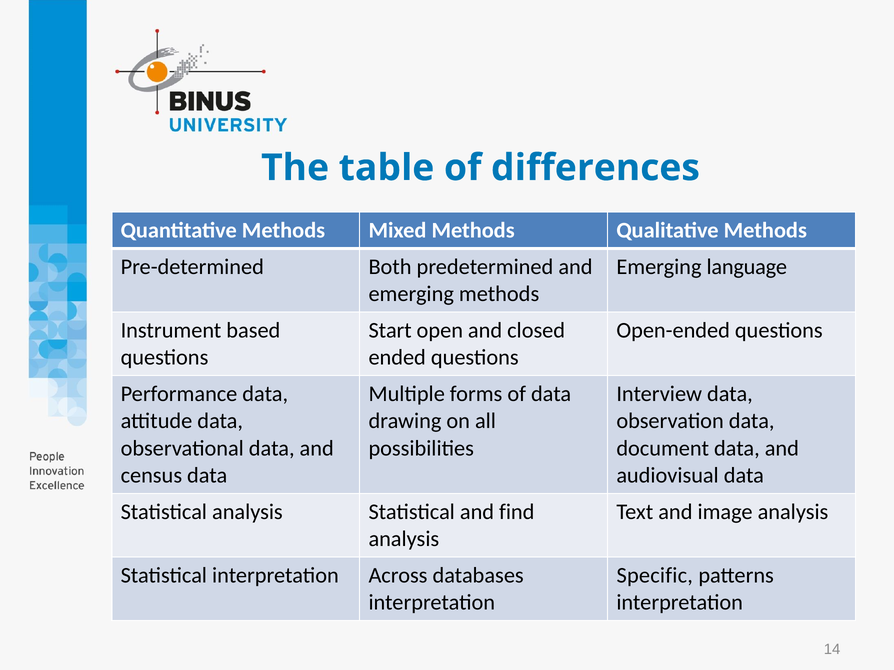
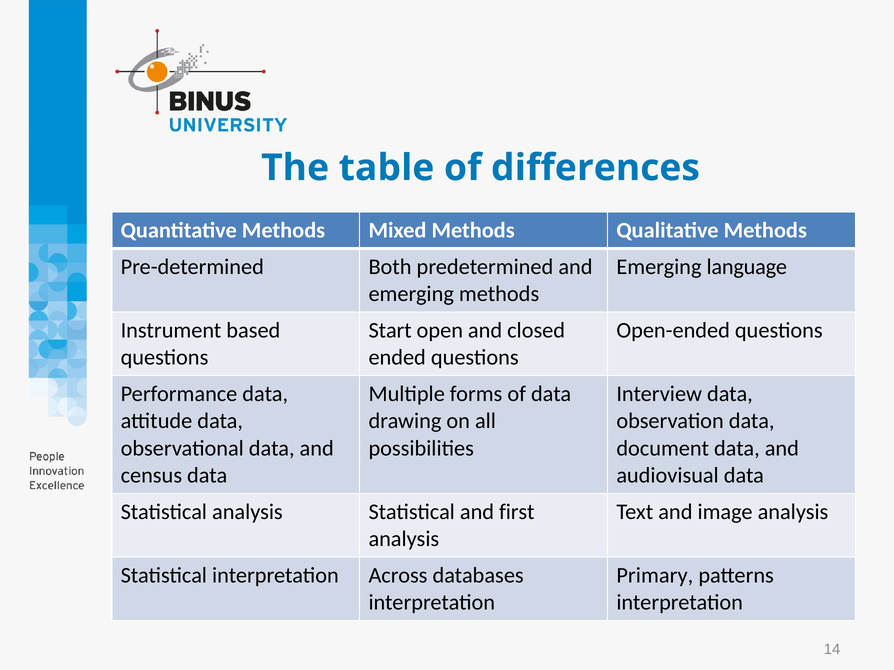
find: find -> first (517, 512)
Specific: Specific -> Primary (655, 576)
